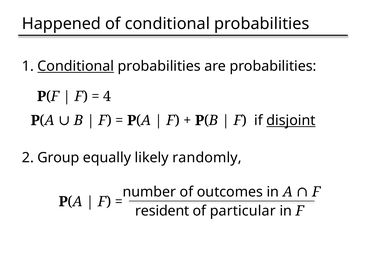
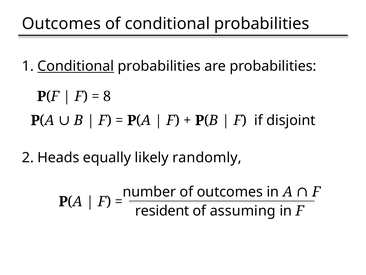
Happened: Happened -> Outcomes (61, 24)
4: 4 -> 8 (107, 96)
disjoint underline: present -> none (291, 120)
Group: Group -> Heads (58, 157)
particular: particular -> assuming (243, 211)
